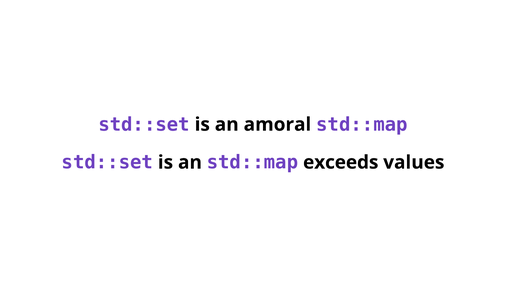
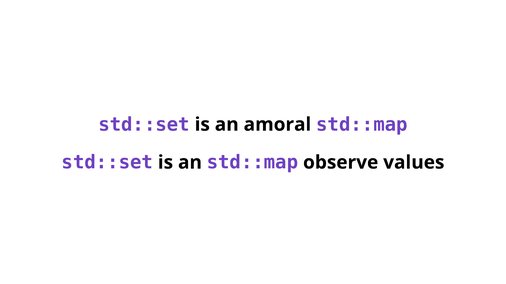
exceeds: exceeds -> observe (341, 163)
